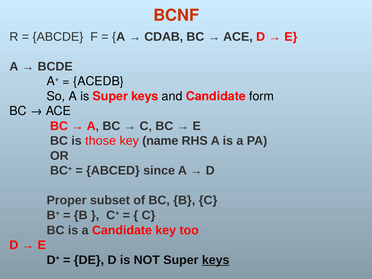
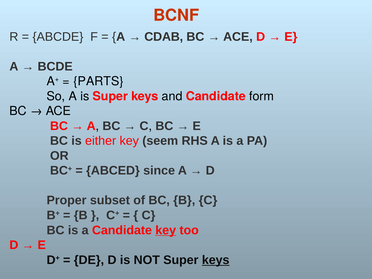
ACEDB: ACEDB -> PARTS (99, 81)
those: those -> either (101, 141)
name: name -> seem (160, 141)
key underline: none -> present (166, 230)
